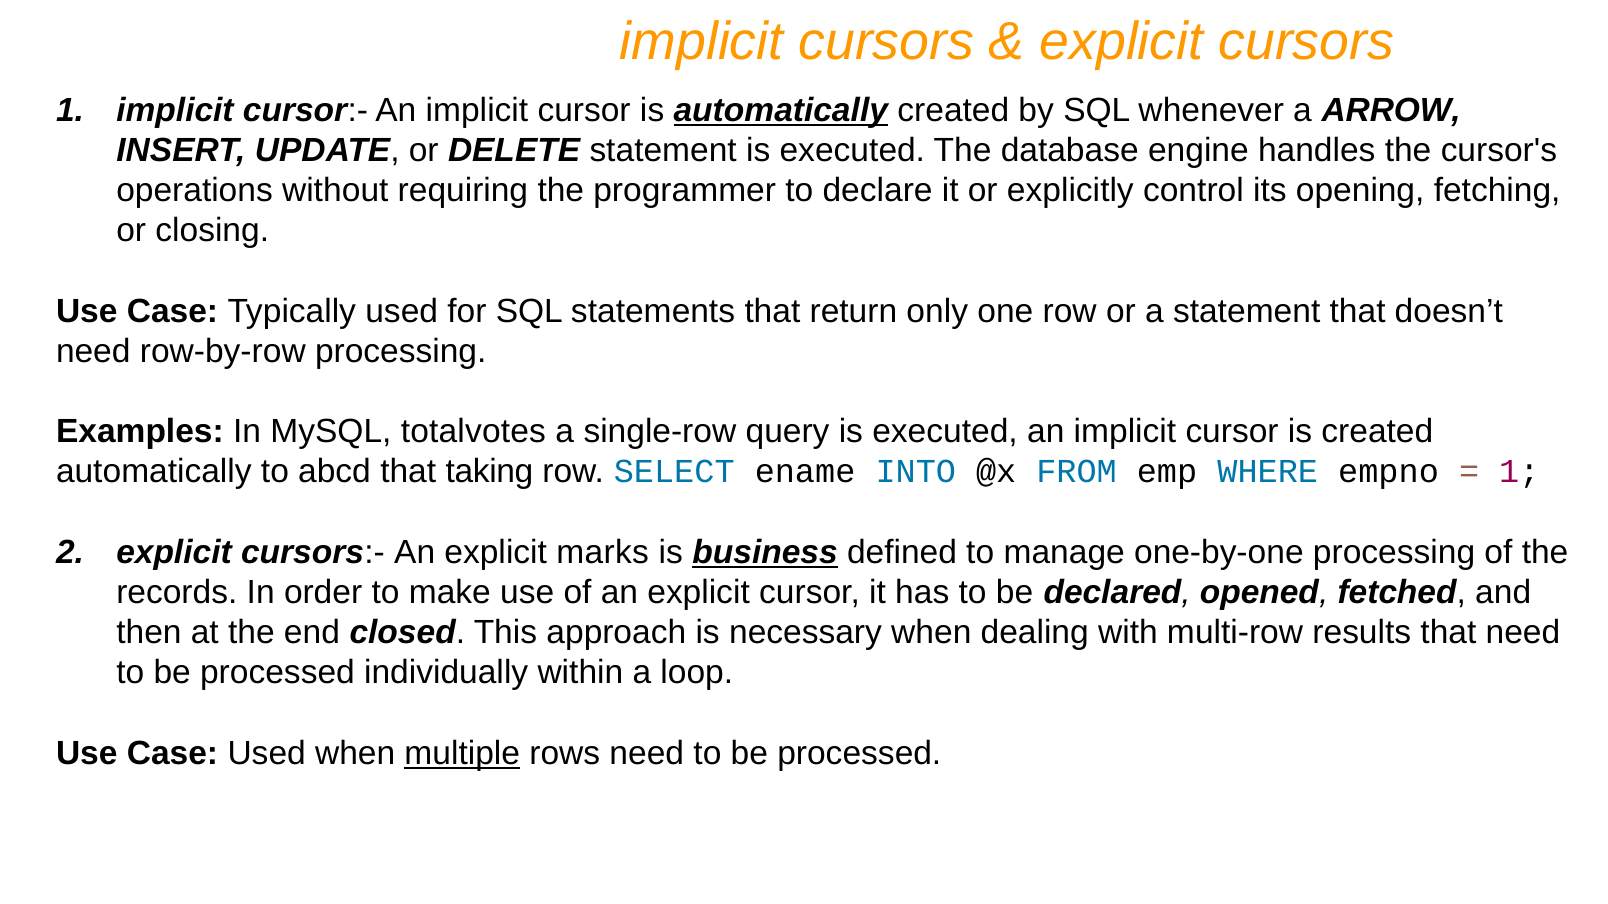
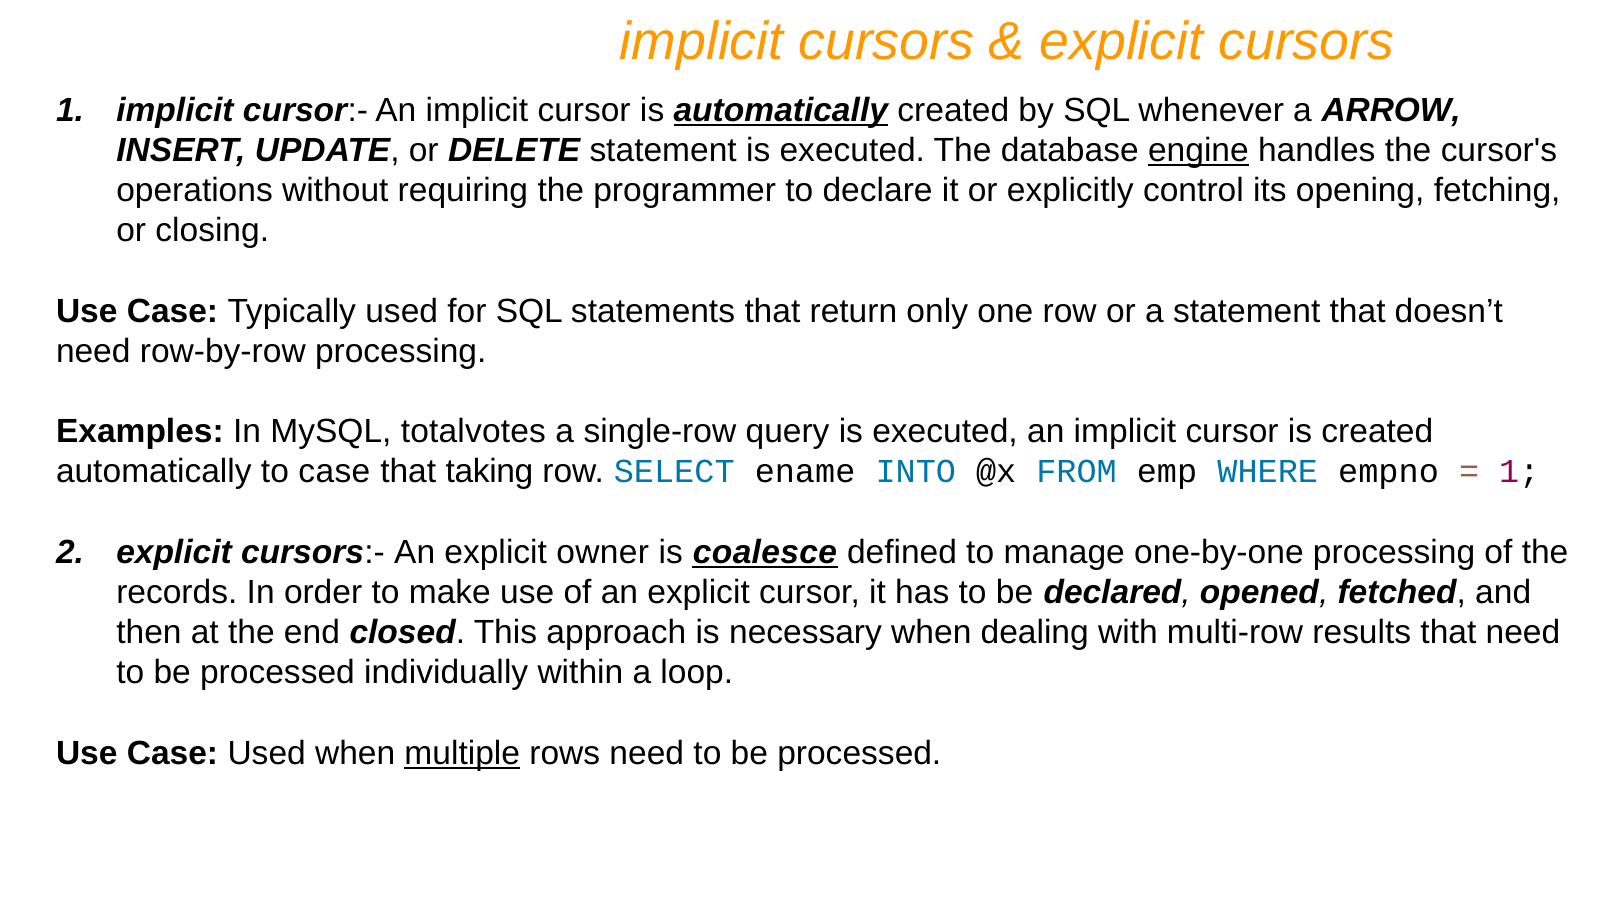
engine underline: none -> present (1198, 150)
to abcd: abcd -> case (334, 472)
marks: marks -> owner (603, 553)
business: business -> coalesce (765, 553)
